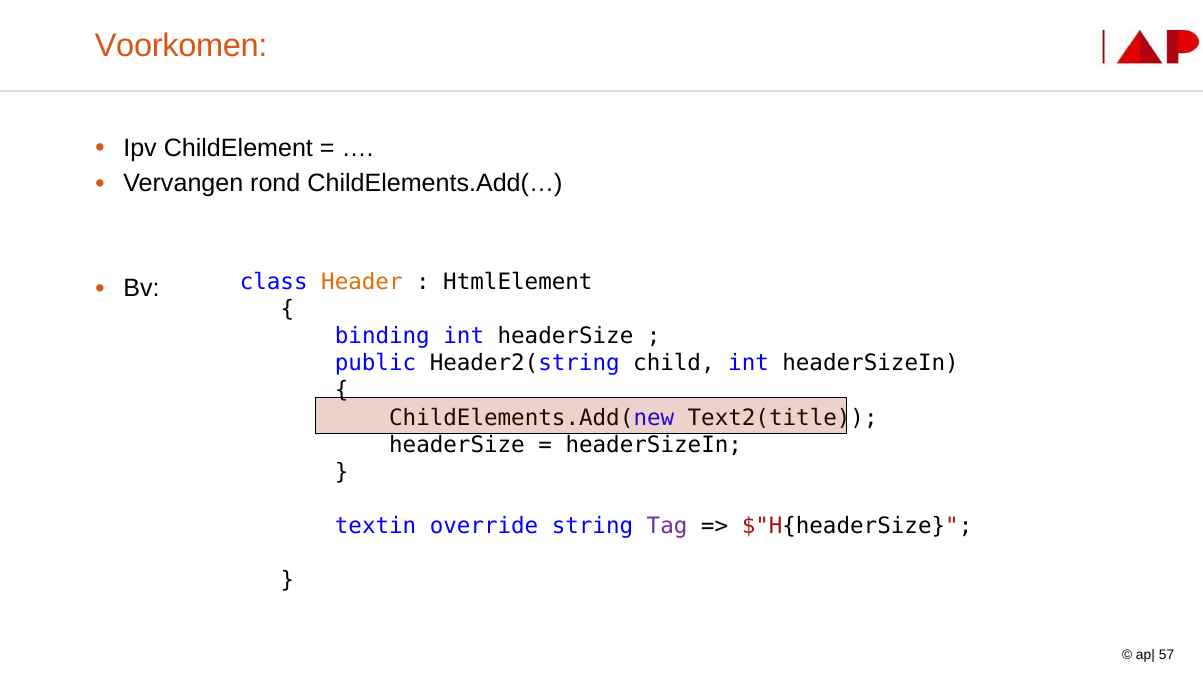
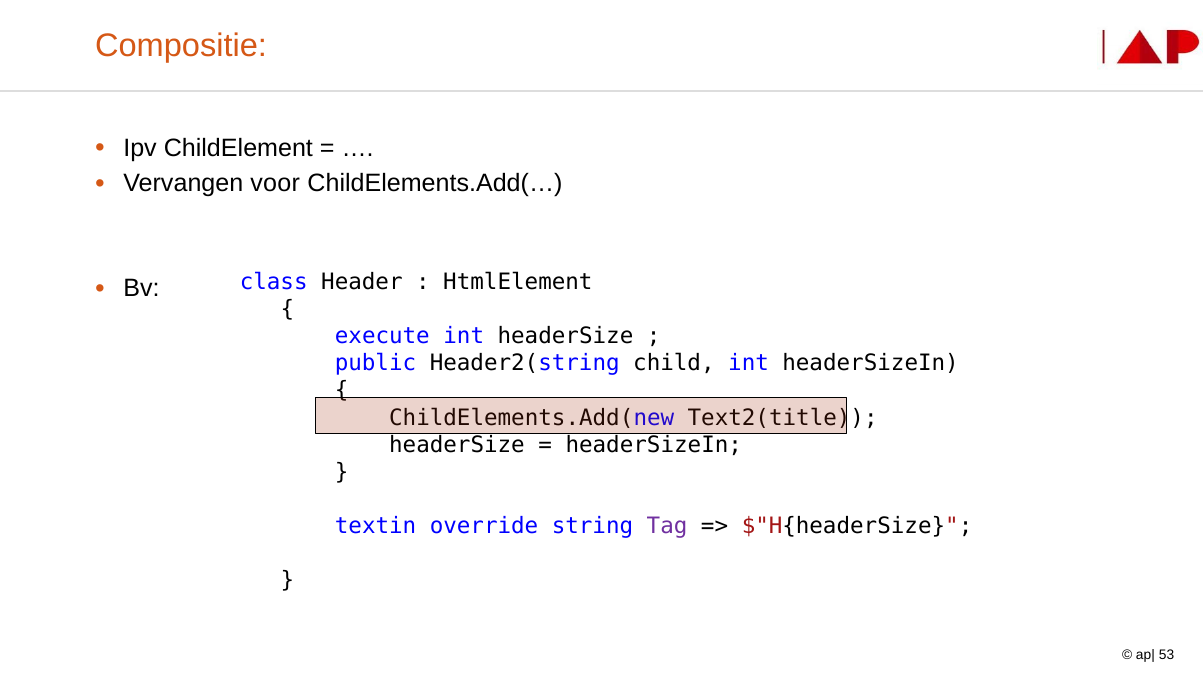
Voorkomen: Voorkomen -> Compositie (181, 45)
rond: rond -> voor (275, 183)
Header colour: orange -> black (362, 282)
binding: binding -> execute (382, 336)
57: 57 -> 53 (1167, 655)
